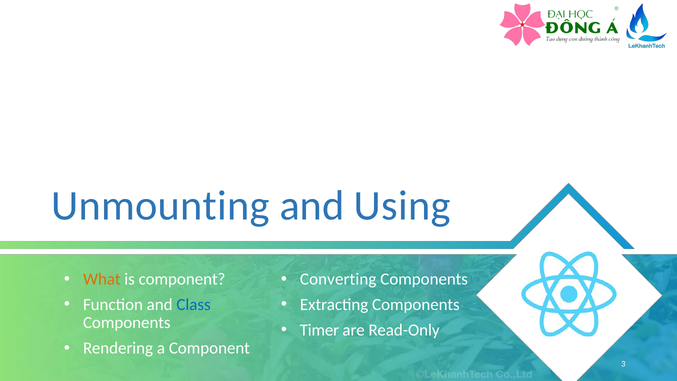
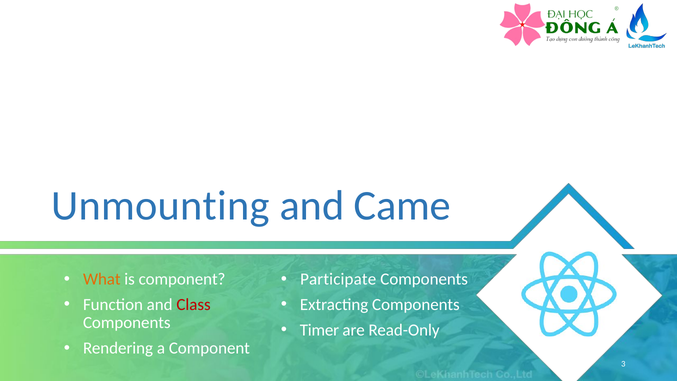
Using: Using -> Came (402, 205)
Converting: Converting -> Participate (338, 279)
Class colour: blue -> red (194, 304)
